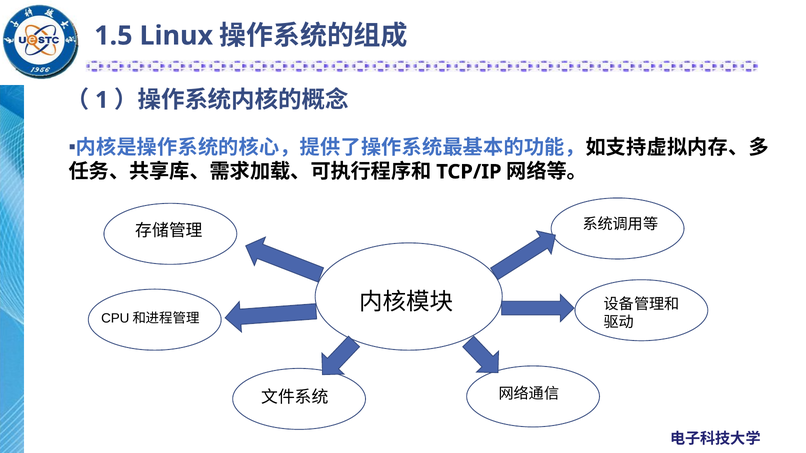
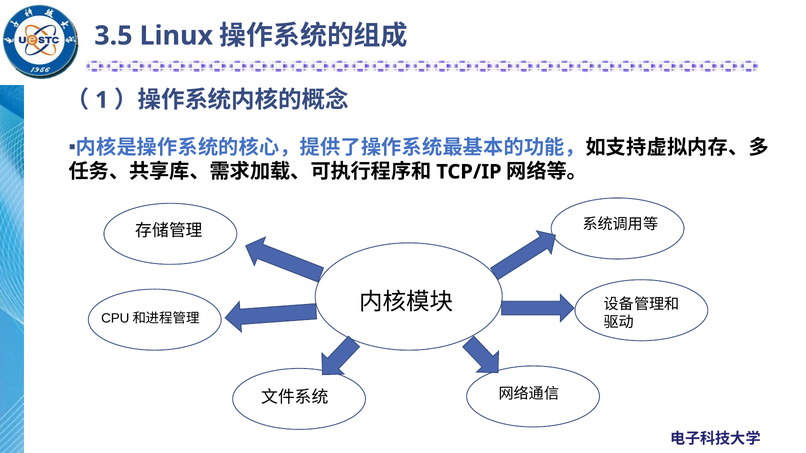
1.5: 1.5 -> 3.5 (113, 36)
